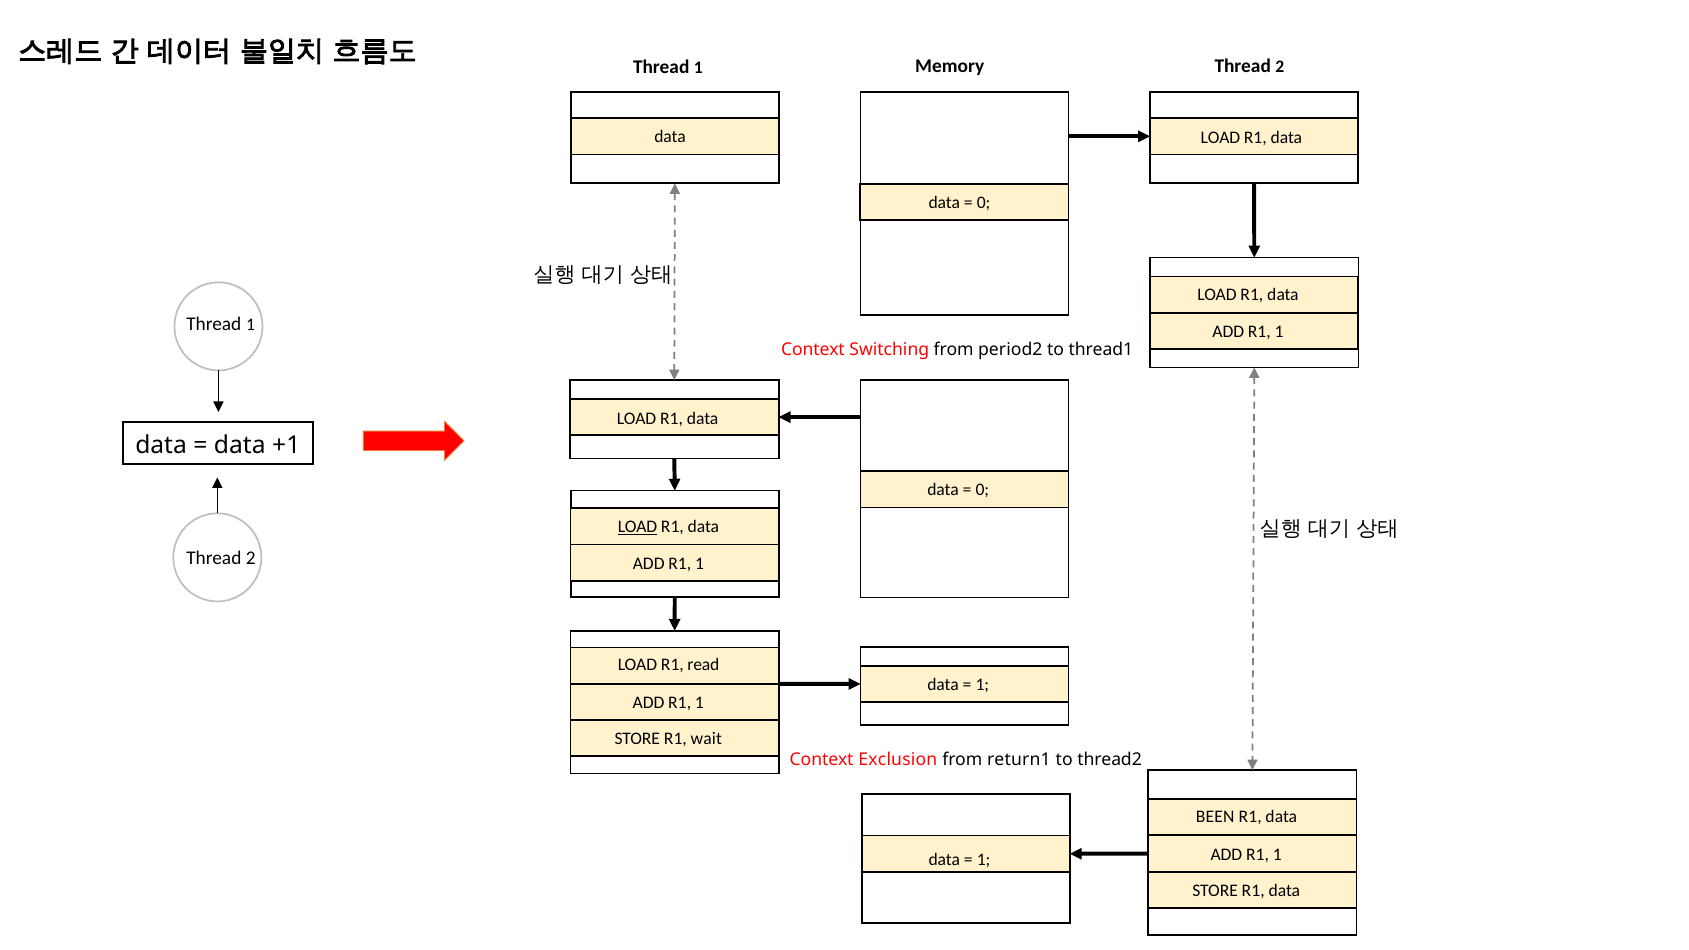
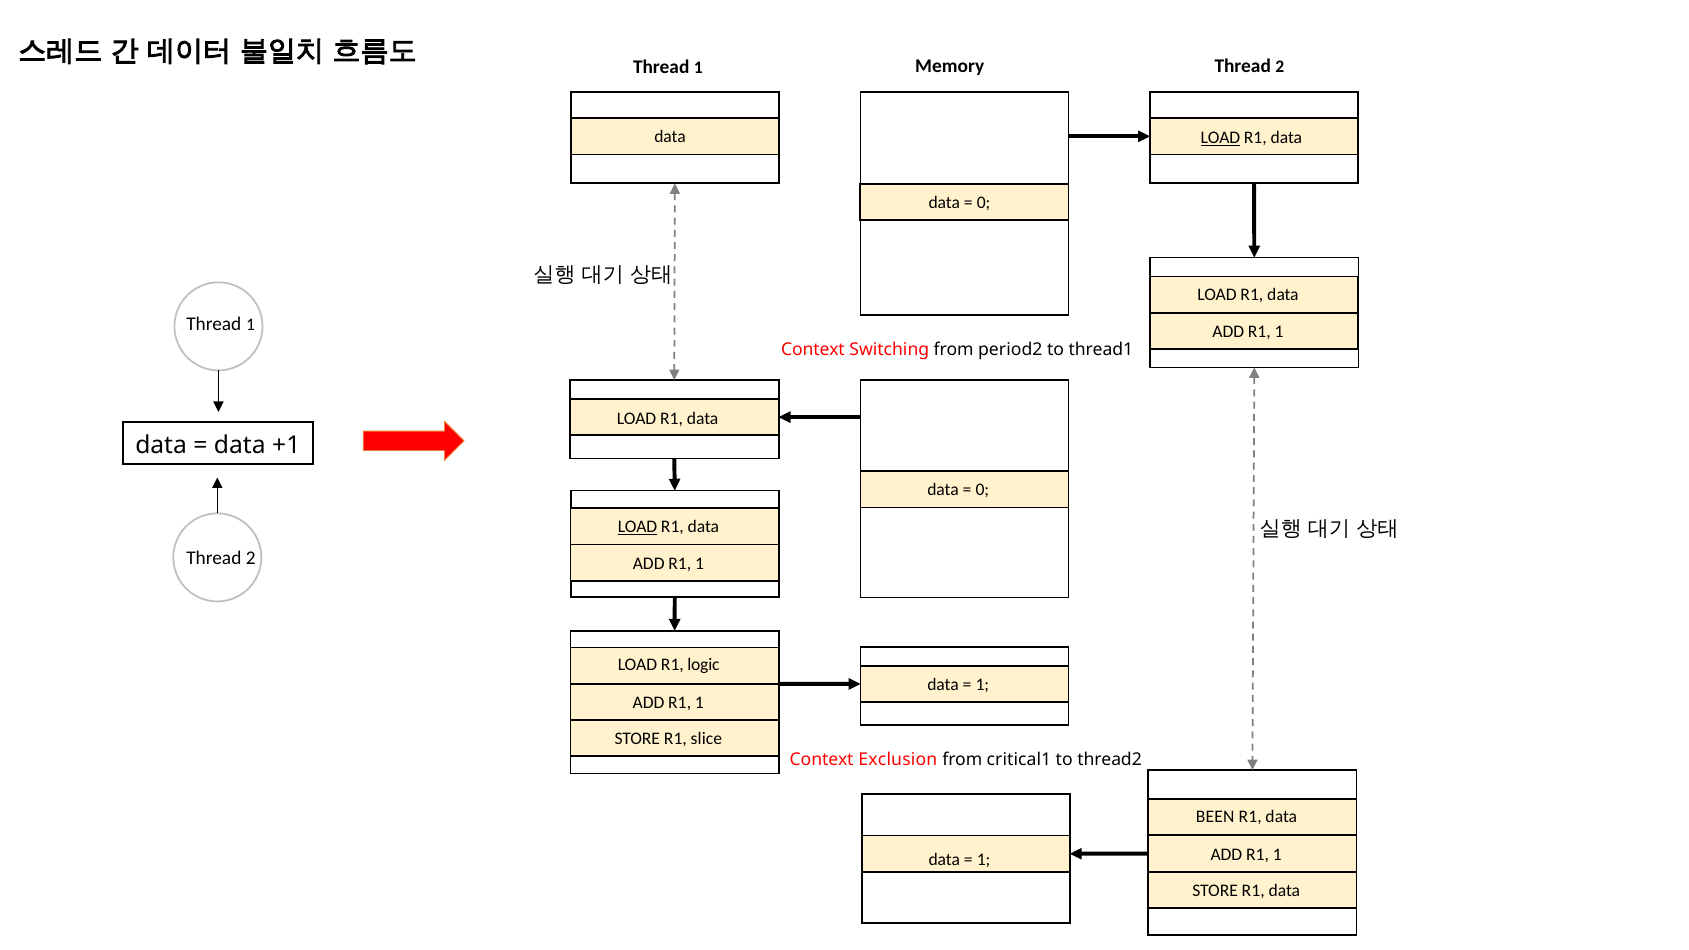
LOAD underline: none -> present (1220, 138)
read: read -> logic (703, 665)
wait: wait -> slice (706, 739)
return1: return1 -> critical1 (1019, 760)
